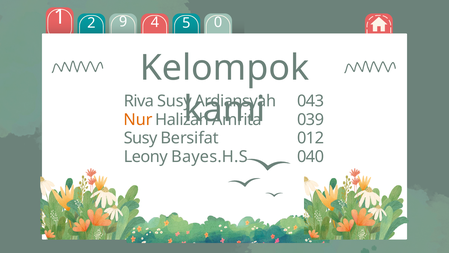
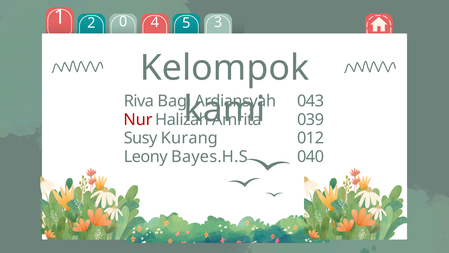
9: 9 -> 0 (123, 22)
0: 0 -> 3 (218, 22)
Riva Susy: Susy -> Bagi (174, 101)
Nur colour: orange -> red (138, 119)
Bersifat: Bersifat -> Kurang (189, 138)
